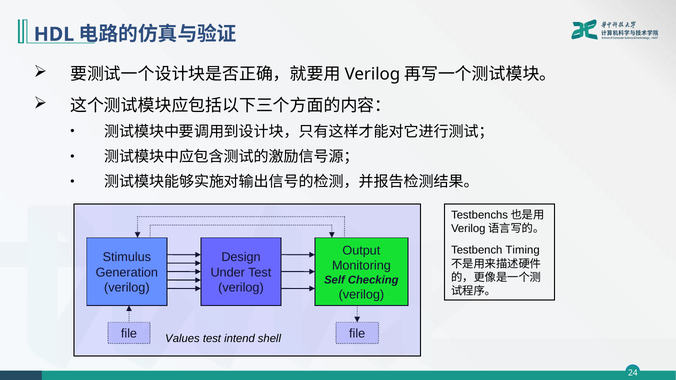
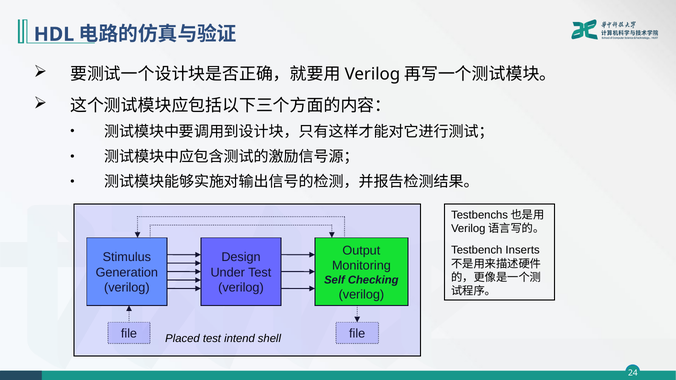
Timing: Timing -> Inserts (523, 250)
Values: Values -> Placed (182, 339)
